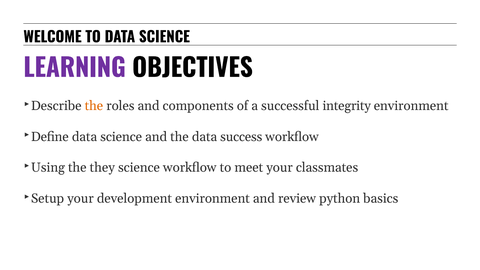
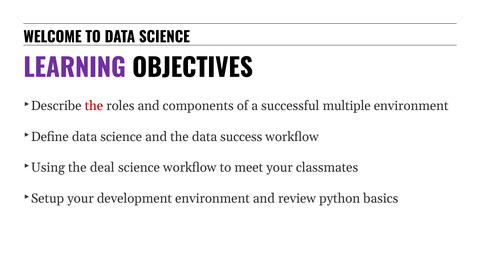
the colour: orange -> red (94, 106)
integrity: integrity -> multiple (347, 106)
they: they -> deal (102, 167)
